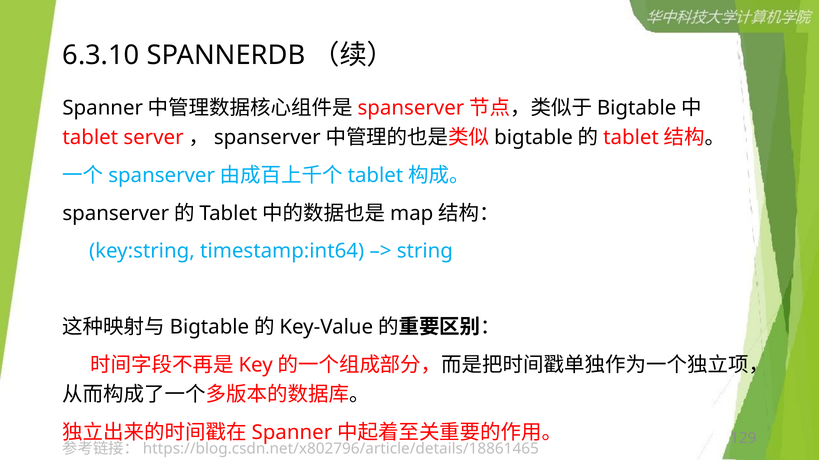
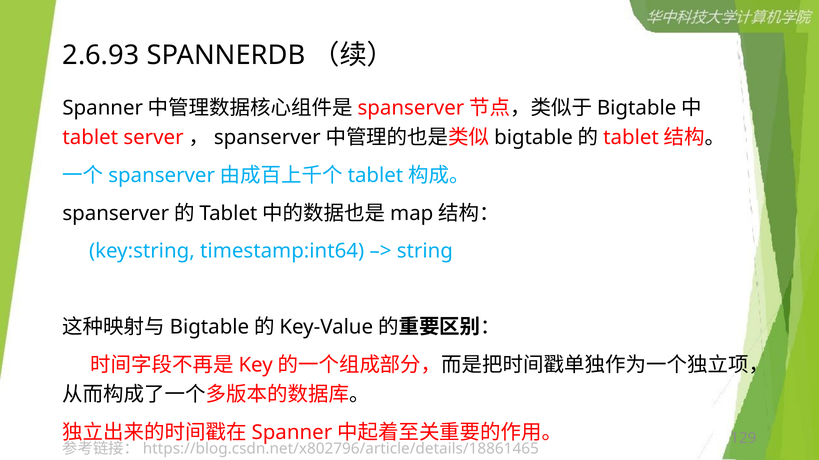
6.3.10: 6.3.10 -> 2.6.93 (101, 55)
